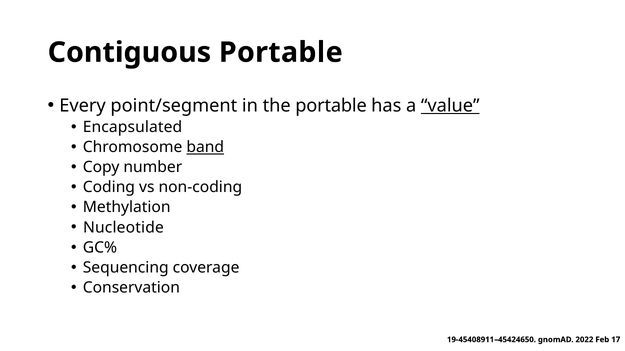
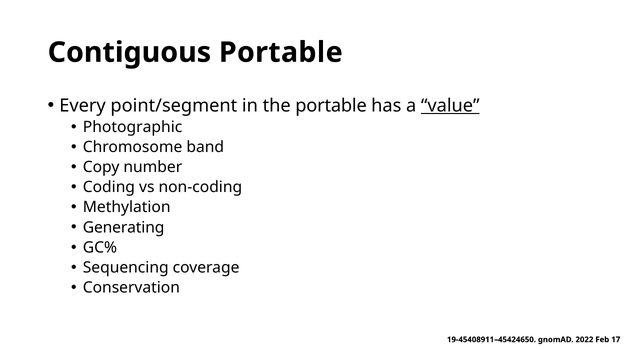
Encapsulated: Encapsulated -> Photographic (133, 127)
band underline: present -> none (205, 147)
Nucleotide: Nucleotide -> Generating (124, 228)
